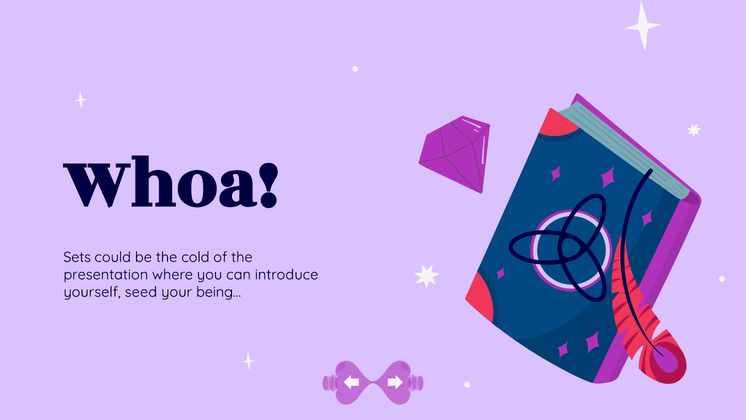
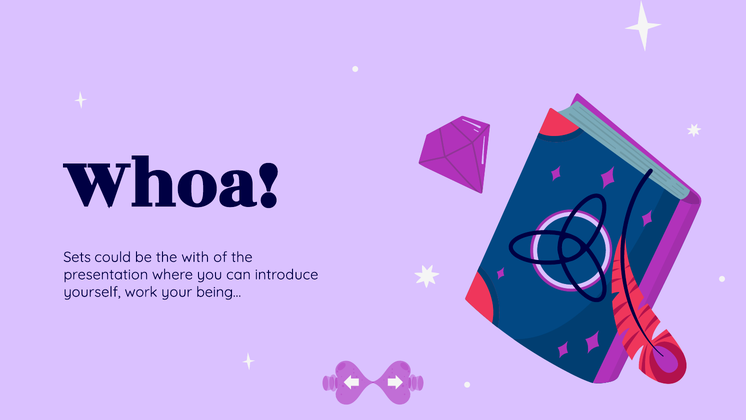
cold: cold -> with (195, 257)
seed: seed -> work (141, 292)
